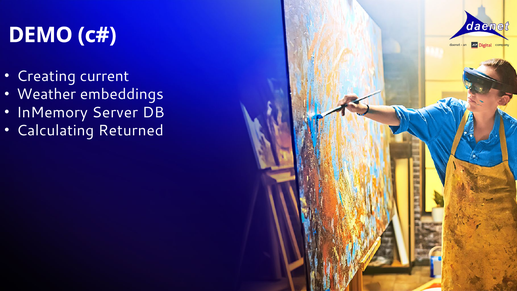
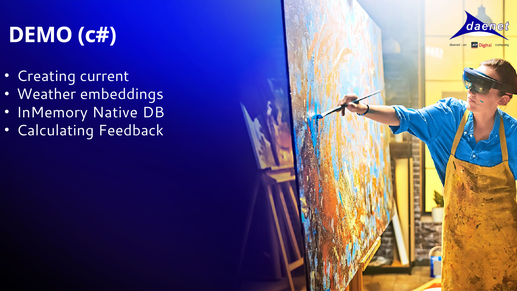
Server: Server -> Native (115, 112)
Returned: Returned -> Feedback (131, 130)
